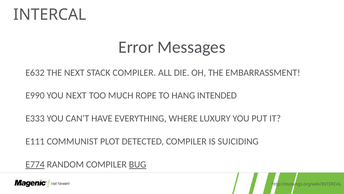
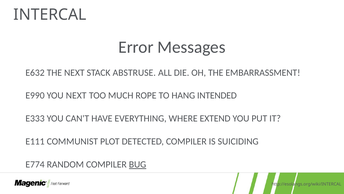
STACK COMPILER: COMPILER -> ABSTRUSE (134, 72)
LUXURY: LUXURY -> EXTEND (215, 118)
E774 underline: present -> none (35, 164)
